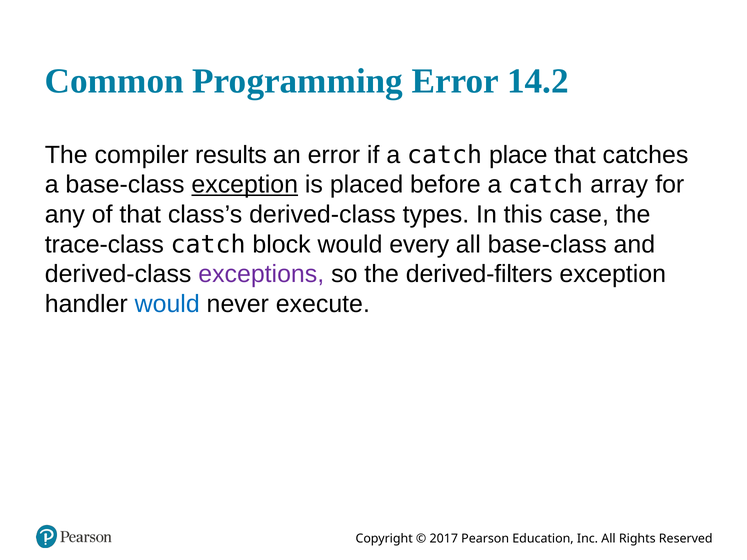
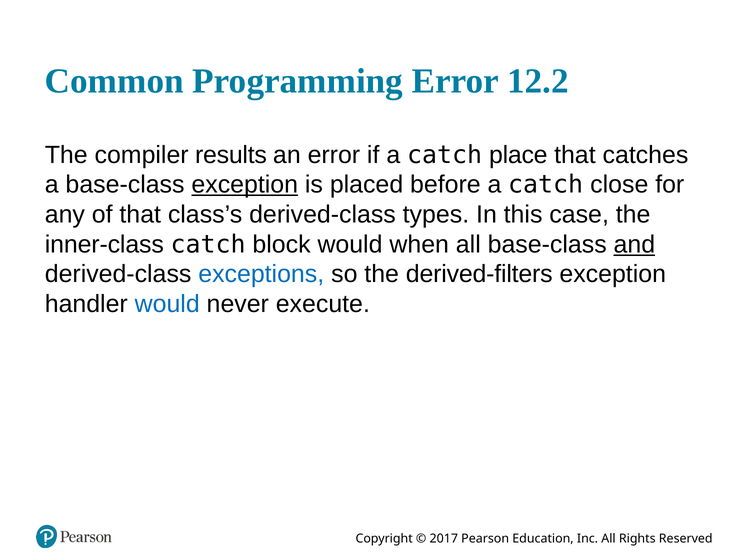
14.2: 14.2 -> 12.2 (538, 81)
array: array -> close (619, 185)
trace-class: trace-class -> inner-class (104, 245)
every: every -> when (419, 245)
and underline: none -> present (634, 245)
exceptions colour: purple -> blue (261, 274)
